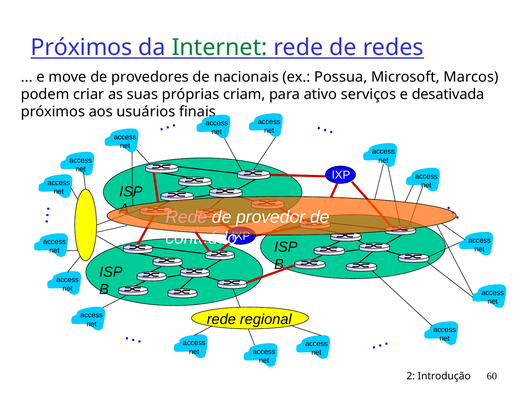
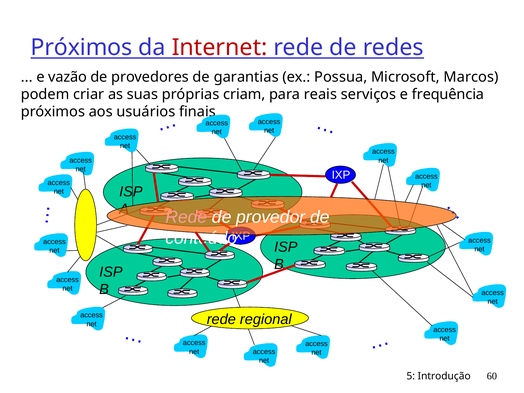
Internet colour: green -> red (219, 47)
move: move -> vazão (68, 77)
nacionais: nacionais -> garantias (246, 77)
ativo: ativo -> reais (320, 94)
desativada: desativada -> frequência (448, 94)
2: 2 -> 5 (411, 376)
